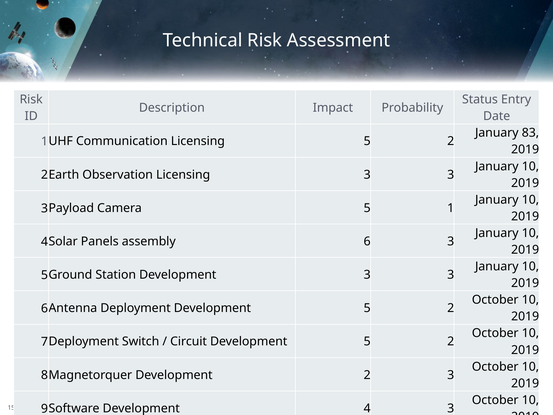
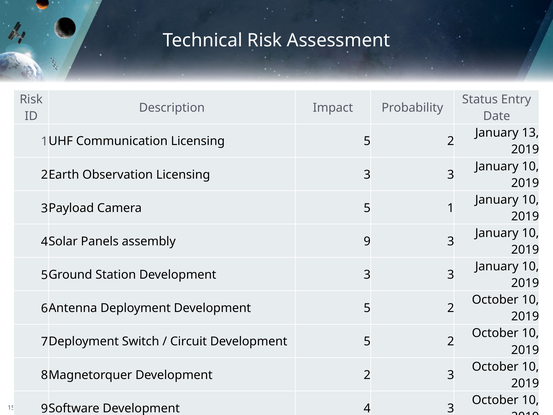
83: 83 -> 13 (530, 133)
6: 6 -> 9 (367, 241)
